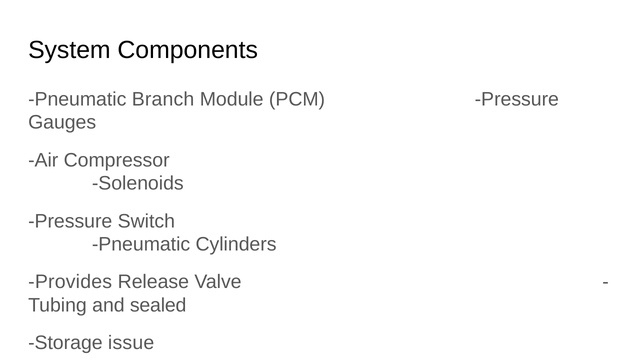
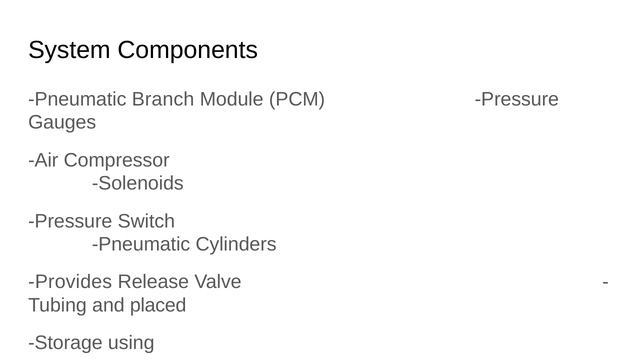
sealed: sealed -> placed (158, 305)
issue: issue -> using (131, 343)
